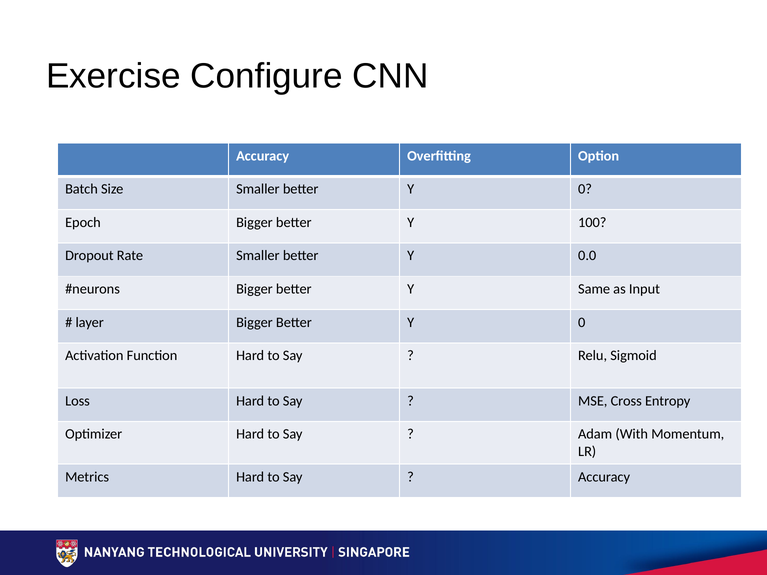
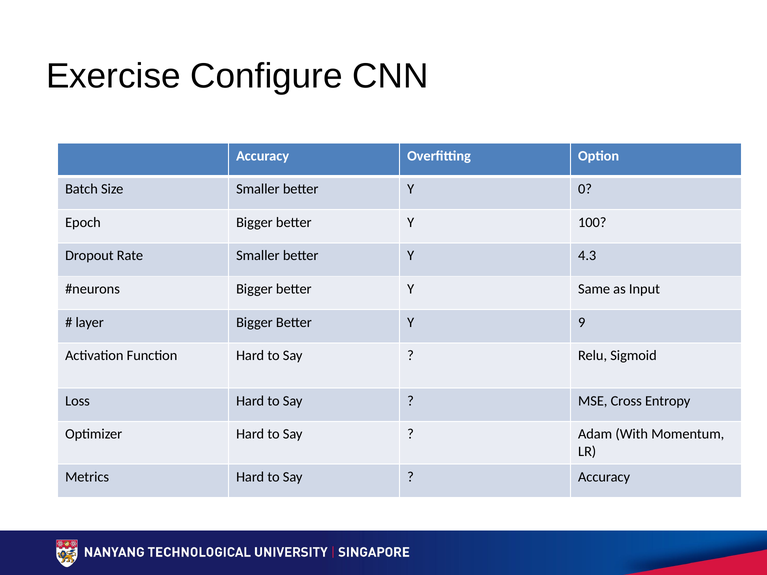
0.0: 0.0 -> 4.3 (587, 256)
Bigger Better Y 0: 0 -> 9 (582, 322)
